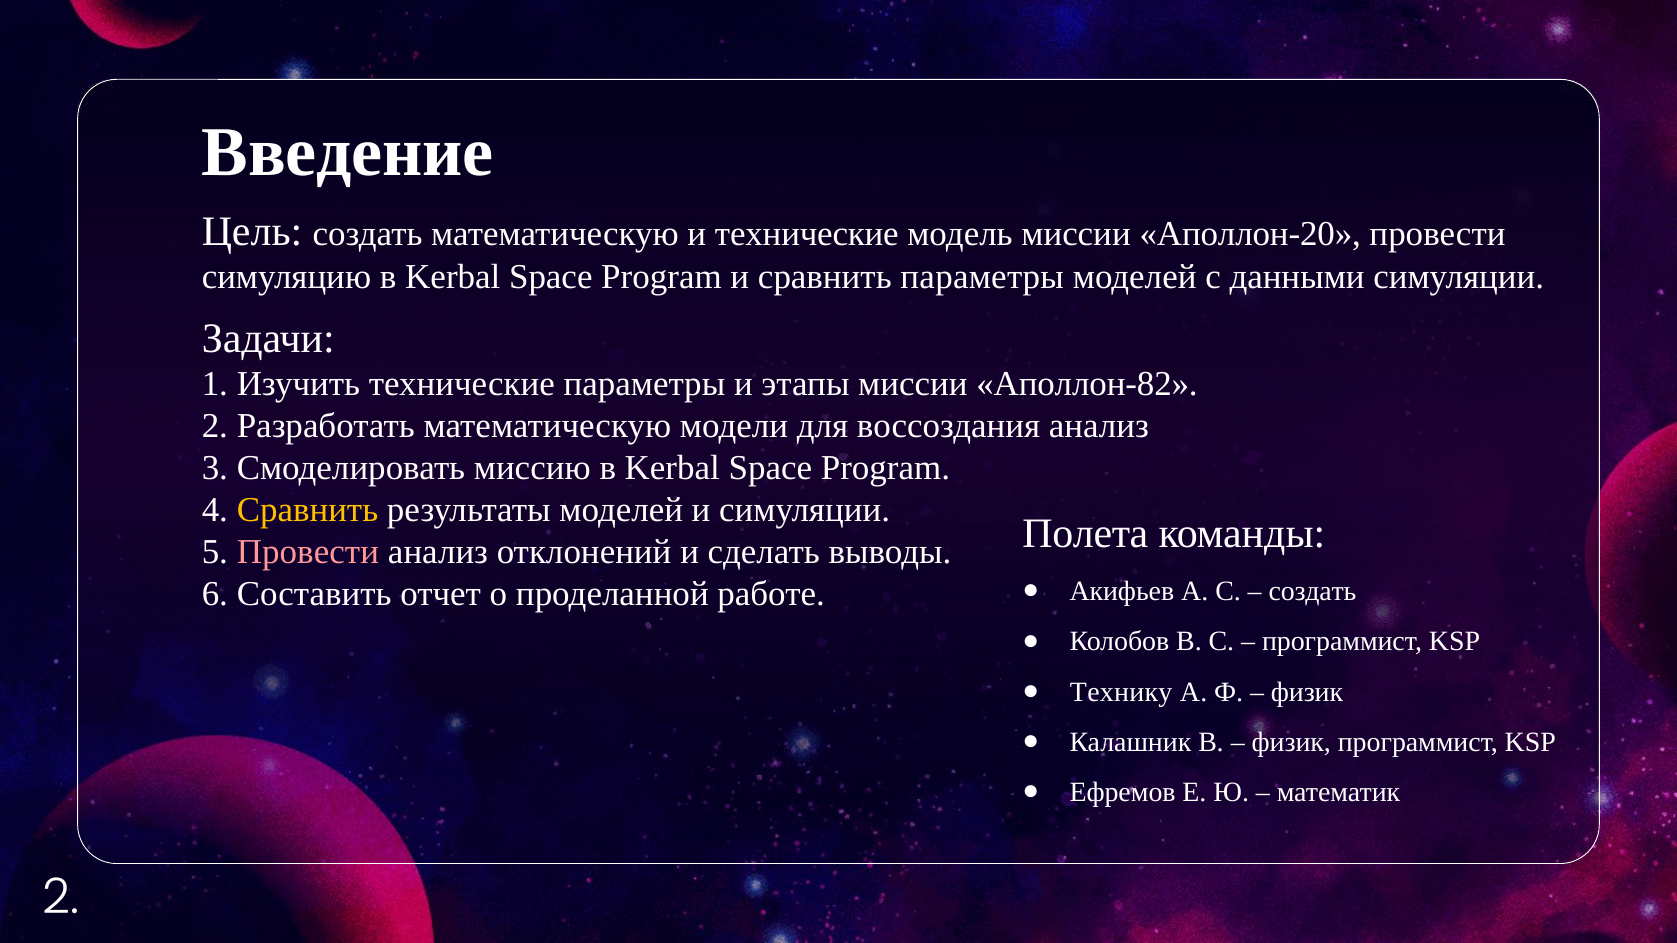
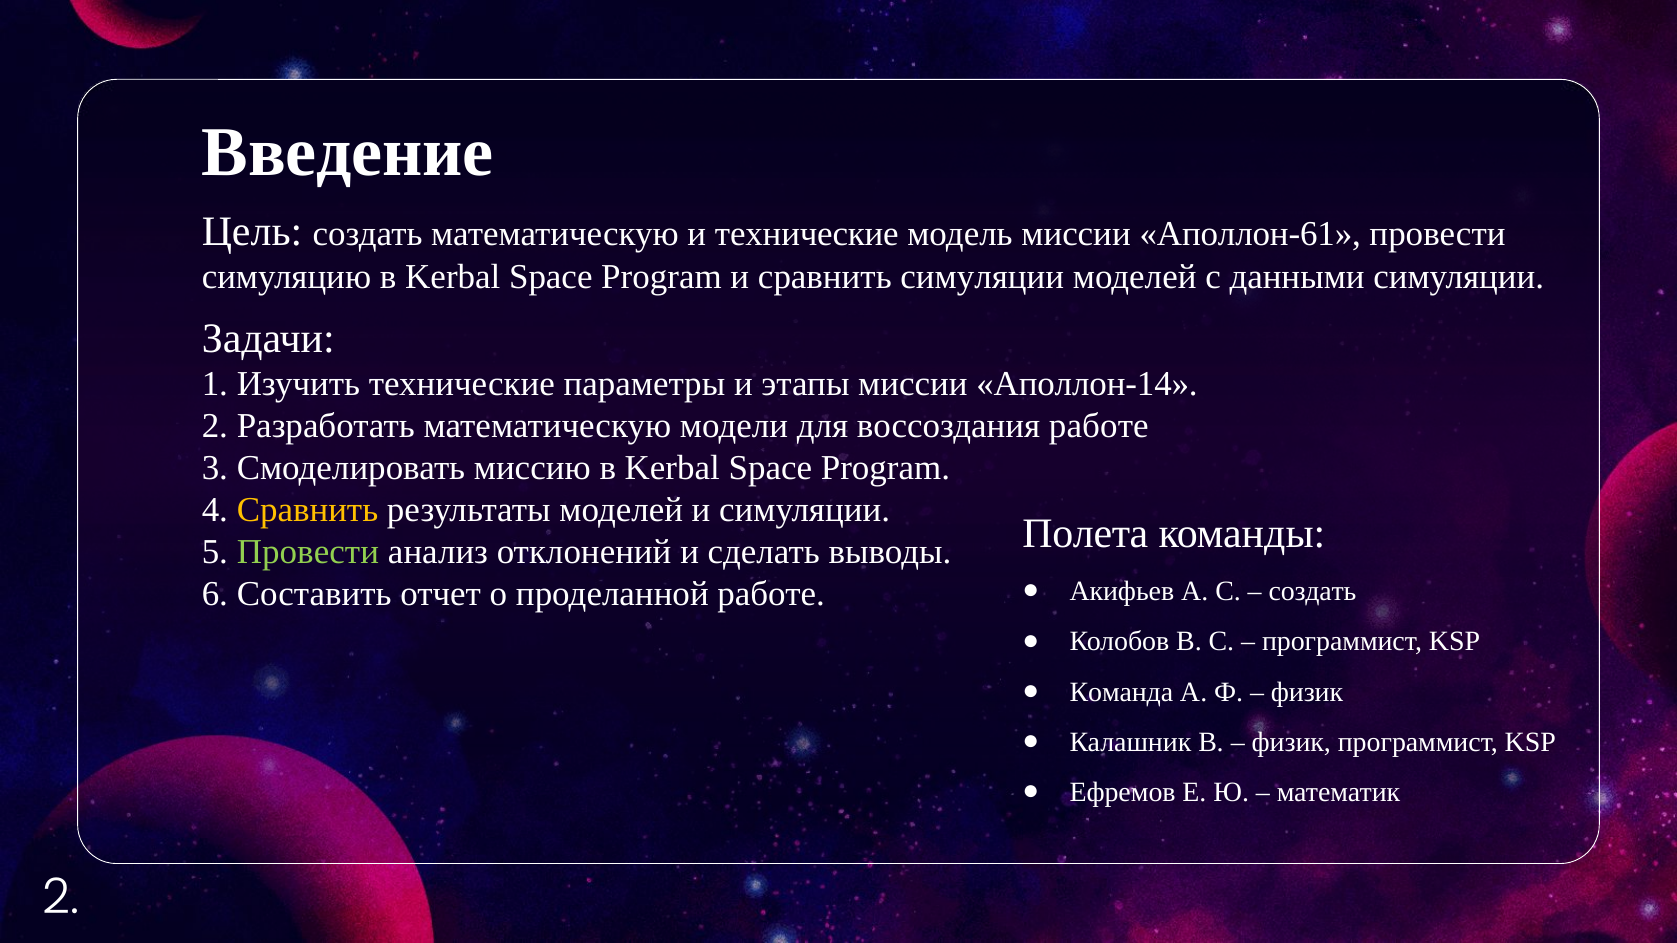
Аполлон-20: Аполлон-20 -> Аполлон-61 (1250, 234)
сравнить параметры: параметры -> симуляции (982, 277)
Аполлон-82: Аполлон-82 -> Аполлон-14 (1087, 384)
воссоздания анализ: анализ -> работе (1099, 426)
Провести colour: pink -> light green (308, 552)
Технику: Технику -> Команда (1121, 692)
